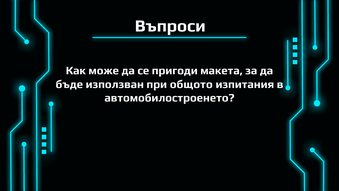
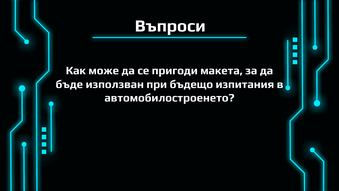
общото: общото -> бъдещо (191, 84)
